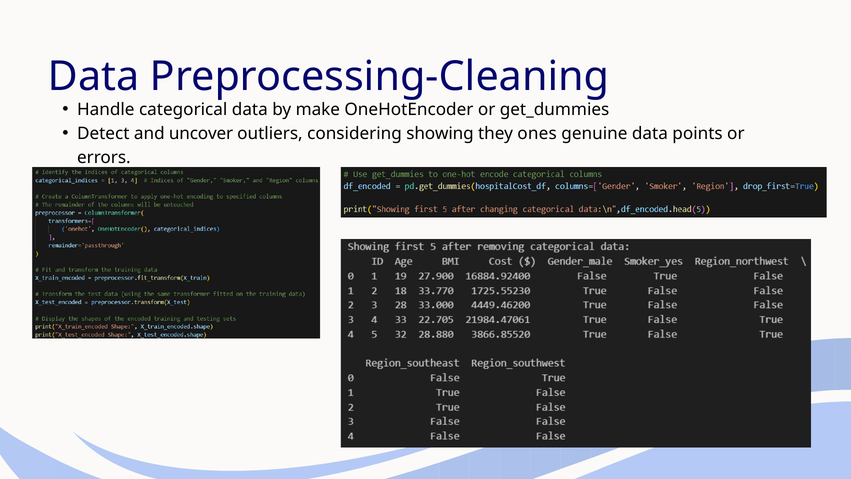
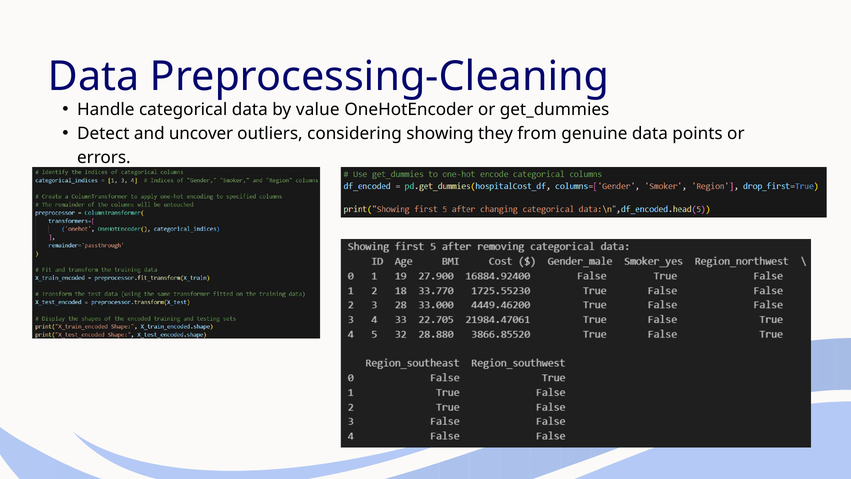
make: make -> value (318, 109)
ones: ones -> from (537, 133)
